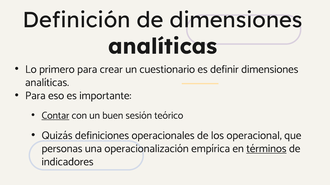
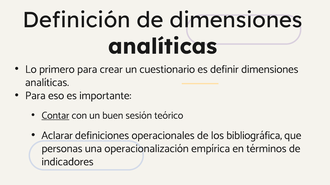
Quizás: Quizás -> Aclarar (57, 136)
operacional: operacional -> bibliográfica (254, 136)
términos underline: present -> none (266, 149)
